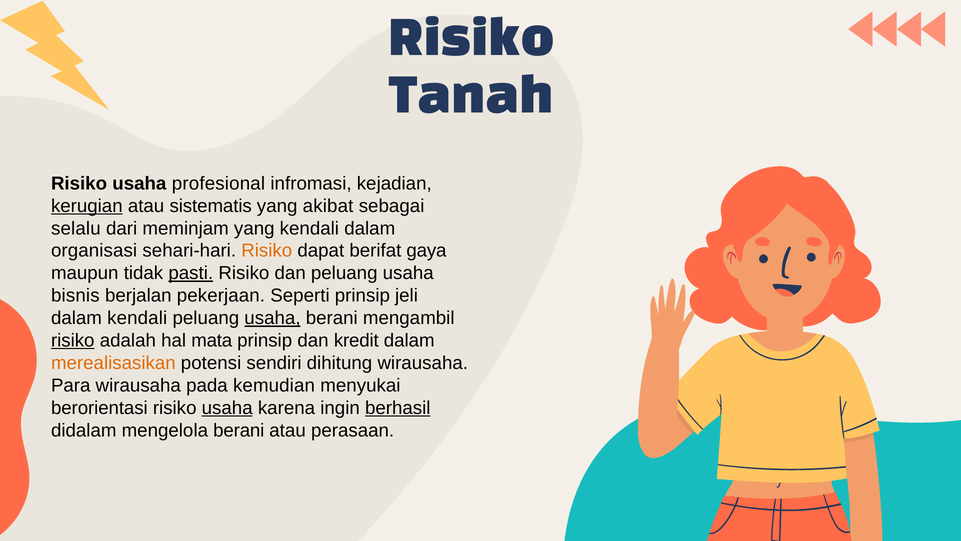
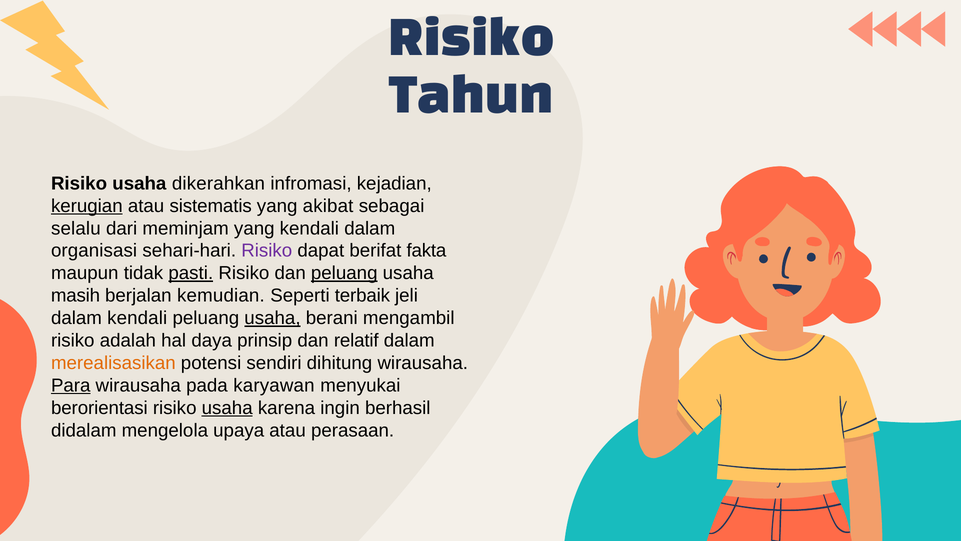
Tanah: Tanah -> Tahun (471, 97)
profesional: profesional -> dikerahkan (218, 183)
Risiko colour: orange -> purple (267, 251)
gaya: gaya -> fakta (426, 251)
peluang underline: none -> present (344, 273)
bisnis: bisnis -> masih (75, 295)
pekerjaan: pekerjaan -> kemudian (221, 295)
Seperti prinsip: prinsip -> terbaik (362, 295)
risiko underline: present -> none (73, 340)
mata: mata -> daya (212, 340)
kredit: kredit -> relatif (356, 340)
Para underline: none -> present (71, 385)
kemudian: kemudian -> karyawan (274, 385)
berhasil underline: present -> none (398, 408)
mengelola berani: berani -> upaya (239, 430)
